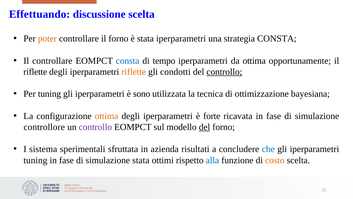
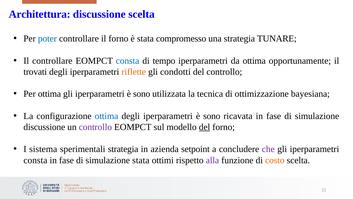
Effettuando: Effettuando -> Architettura (40, 14)
poter colour: orange -> blue (47, 39)
stata iperparametri: iperparametri -> compromesso (181, 39)
strategia CONSTA: CONSTA -> TUNARE (277, 39)
riflette: riflette -> trovati (35, 72)
controllo underline: present -> none (224, 72)
Per tuning: tuning -> ottima (49, 94)
ottima colour: orange -> blue (107, 116)
degli iperparametri è forte: forte -> sono (212, 116)
controllore: controllore -> discussione (44, 127)
sperimentali sfruttata: sfruttata -> strategia (123, 149)
risultati: risultati -> setpoint (195, 149)
che colour: blue -> purple (268, 149)
tuning: tuning -> consta (35, 160)
alla colour: blue -> purple (212, 160)
